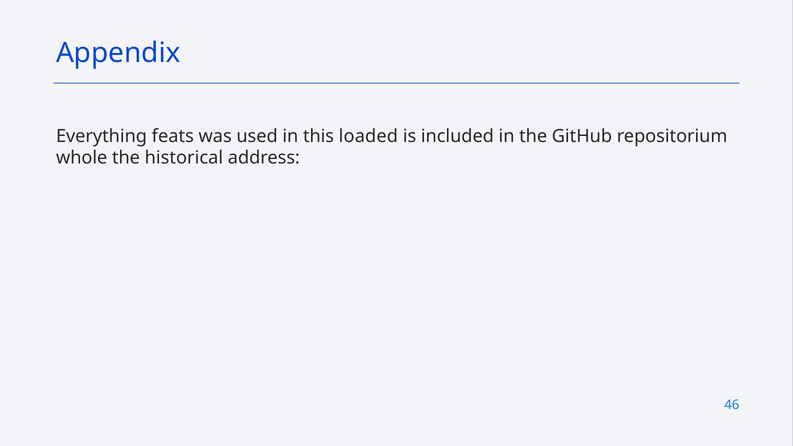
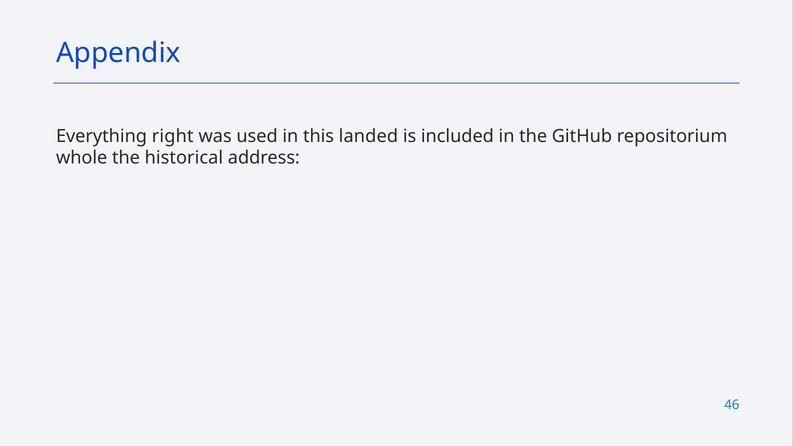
feats: feats -> right (173, 136)
loaded: loaded -> landed (368, 136)
